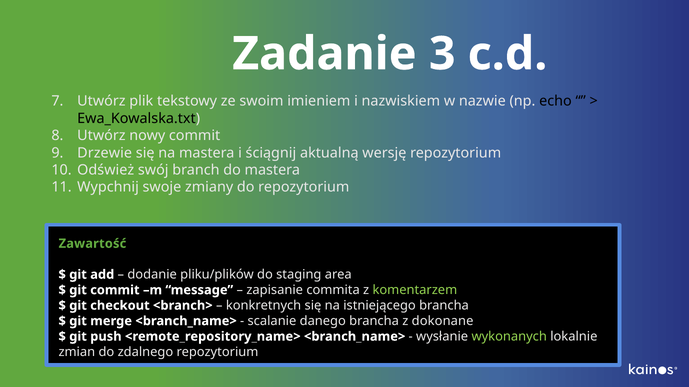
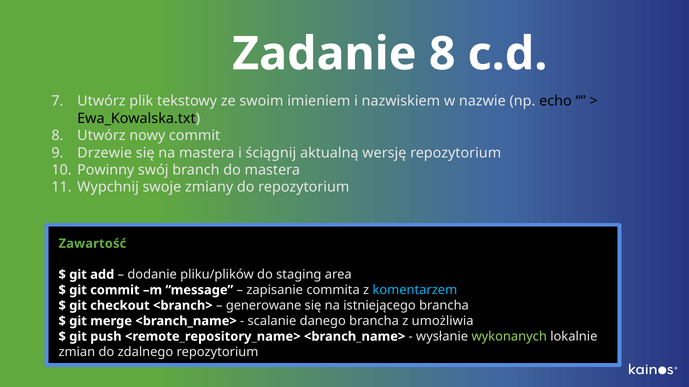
Zadanie 3: 3 -> 8 (442, 54)
Odśwież: Odśwież -> Powinny (106, 170)
komentarzem colour: light green -> light blue (415, 290)
konkretnych: konkretnych -> generowane (264, 306)
dokonane: dokonane -> umożliwia (443, 321)
